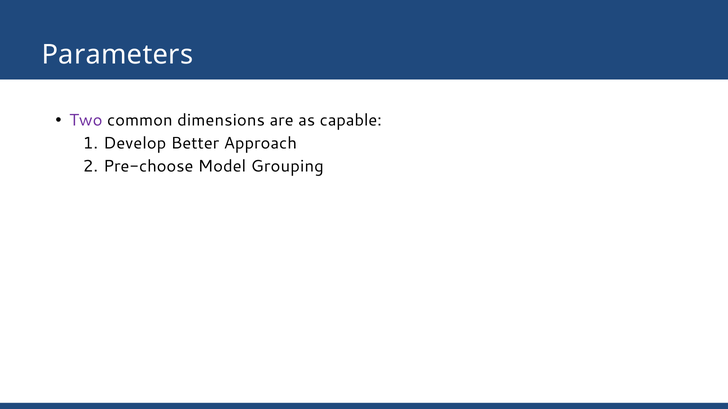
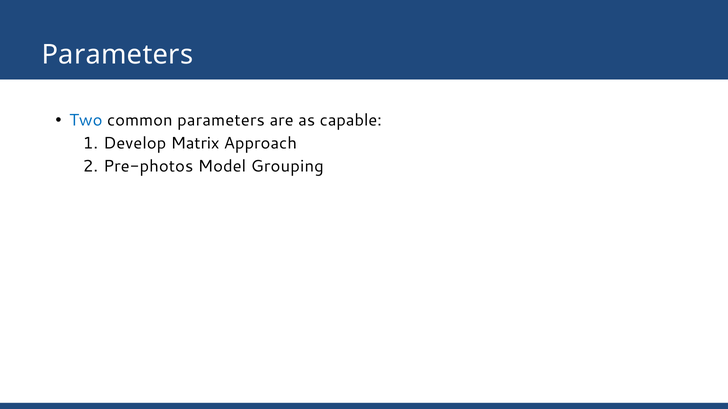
Two colour: purple -> blue (86, 121)
common dimensions: dimensions -> parameters (221, 121)
Better: Better -> Matrix (195, 144)
Pre-choose: Pre-choose -> Pre-photos (148, 167)
